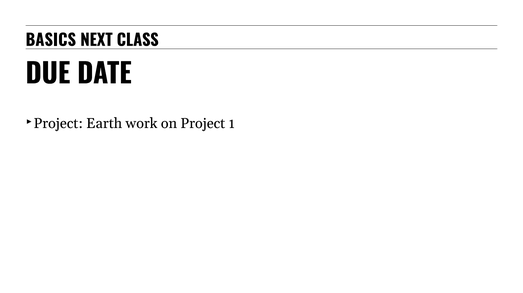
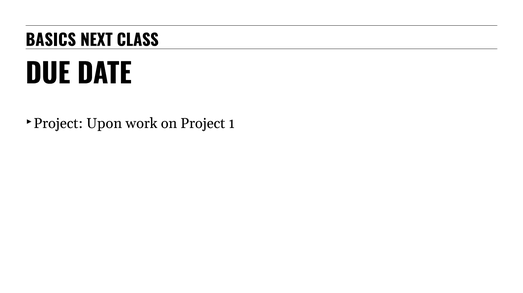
Earth: Earth -> Upon (104, 124)
